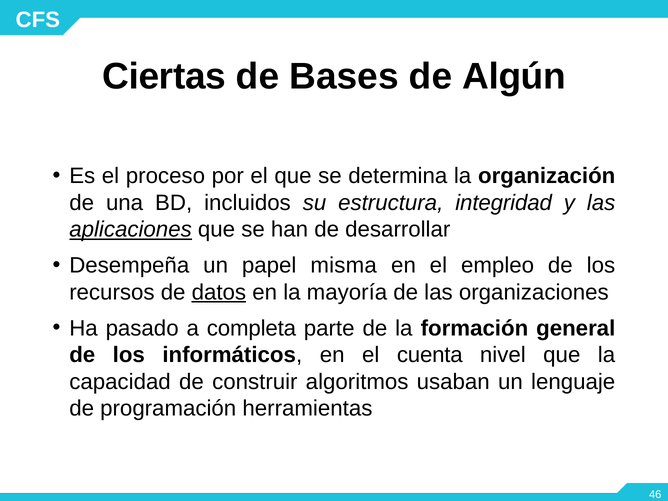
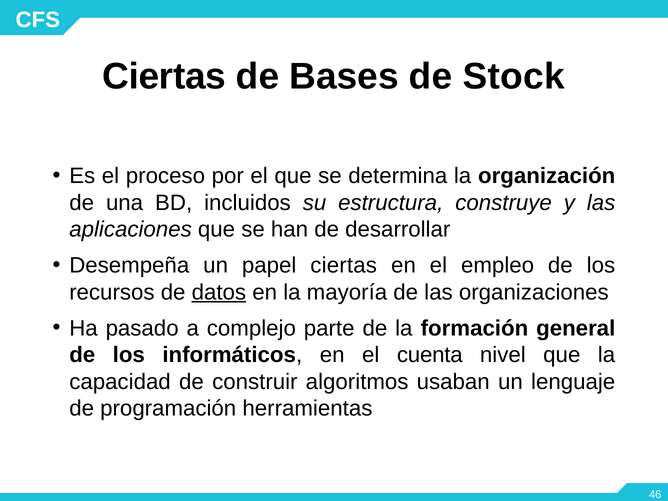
Algún: Algún -> Stock (514, 77)
integridad: integridad -> construye (504, 203)
aplicaciones underline: present -> none (131, 230)
papel misma: misma -> ciertas (344, 266)
completa: completa -> complejo (251, 328)
